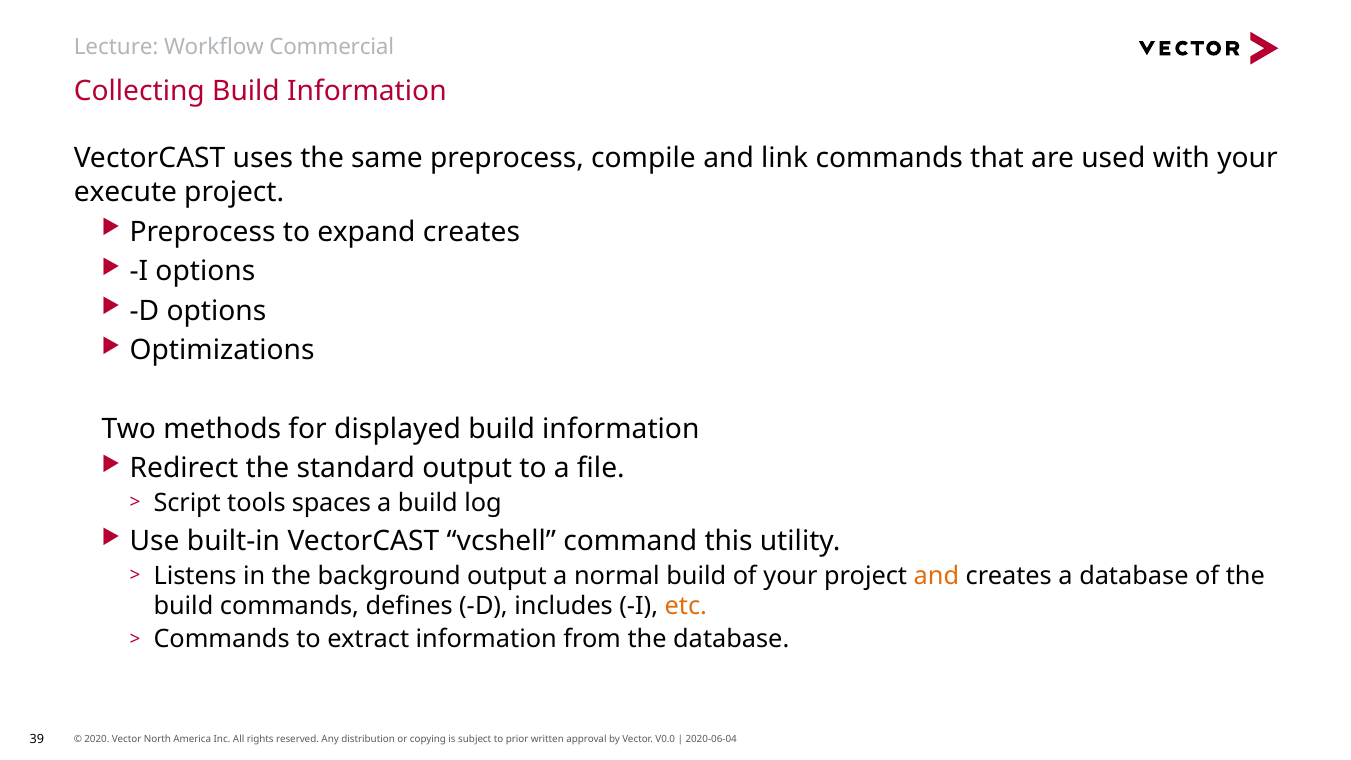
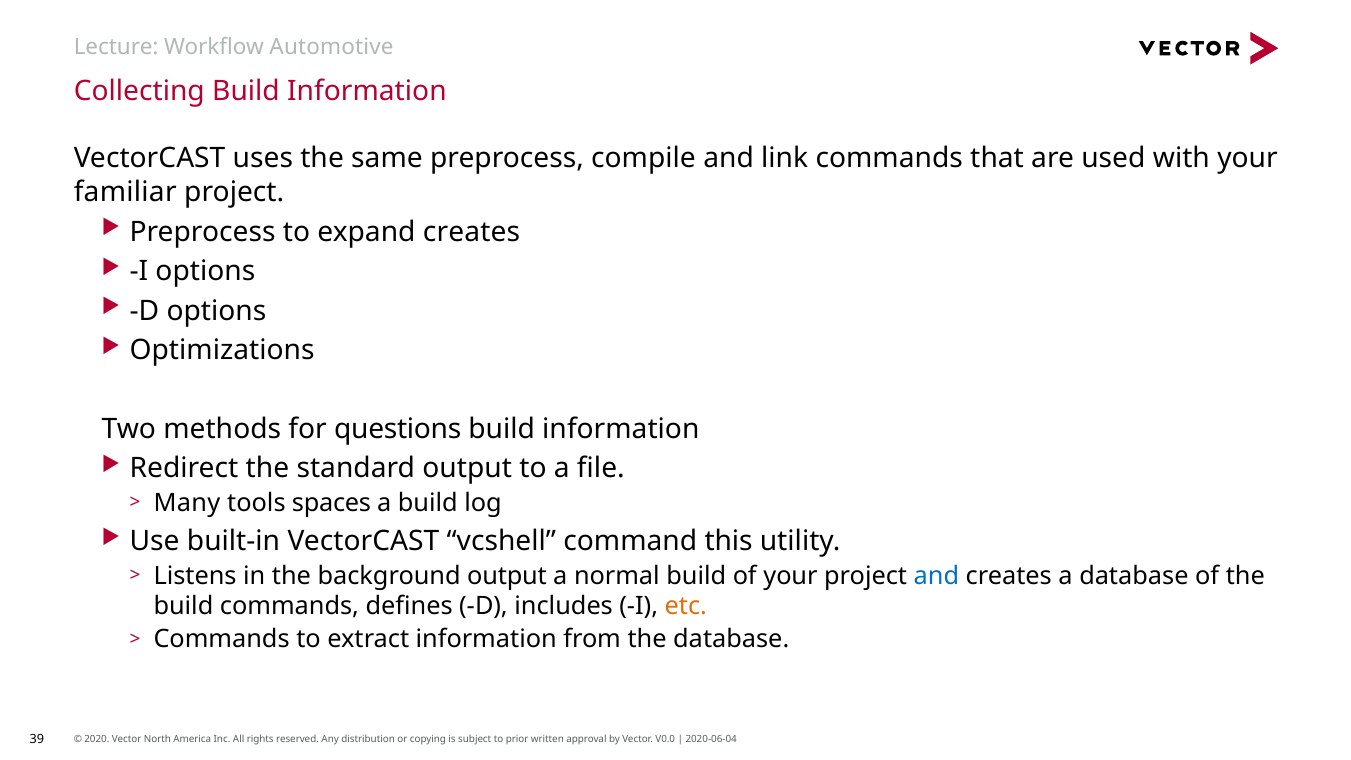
Commercial: Commercial -> Automotive (332, 48)
execute: execute -> familiar (125, 192)
displayed: displayed -> questions (398, 429)
Script: Script -> Many (187, 503)
and colour: orange -> blue (936, 576)
